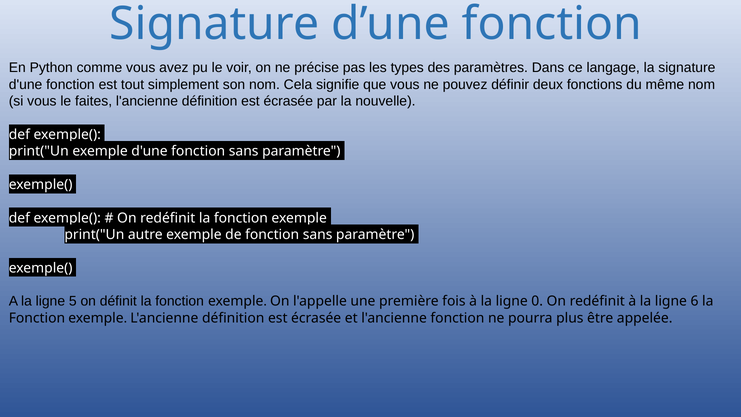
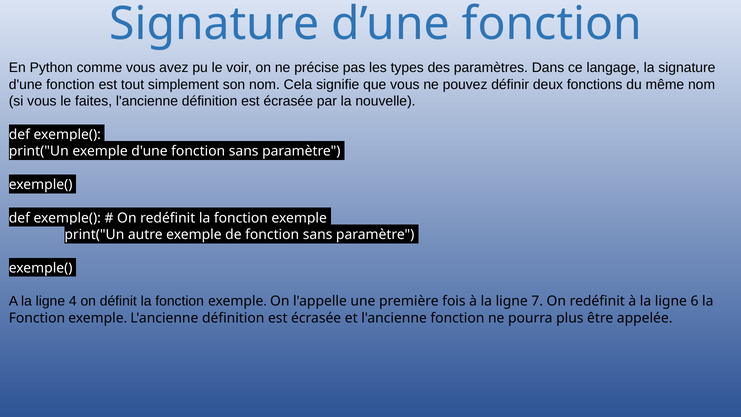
5: 5 -> 4 (73, 301)
0: 0 -> 7 (537, 301)
